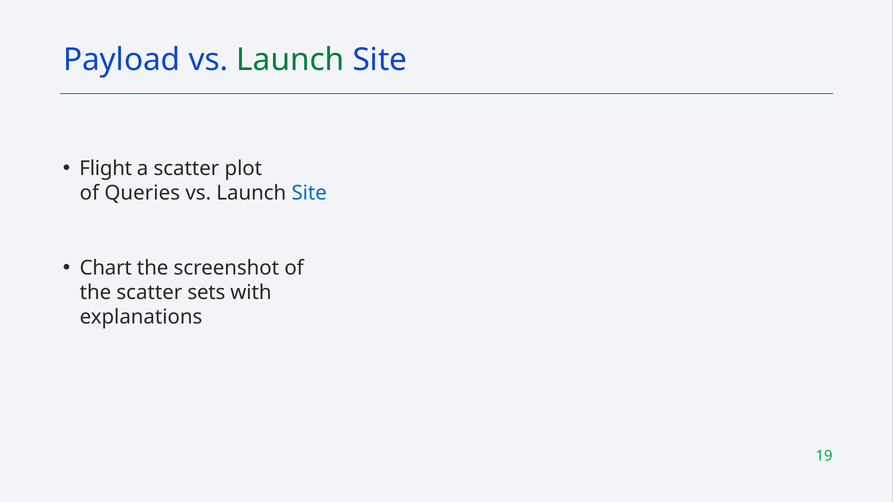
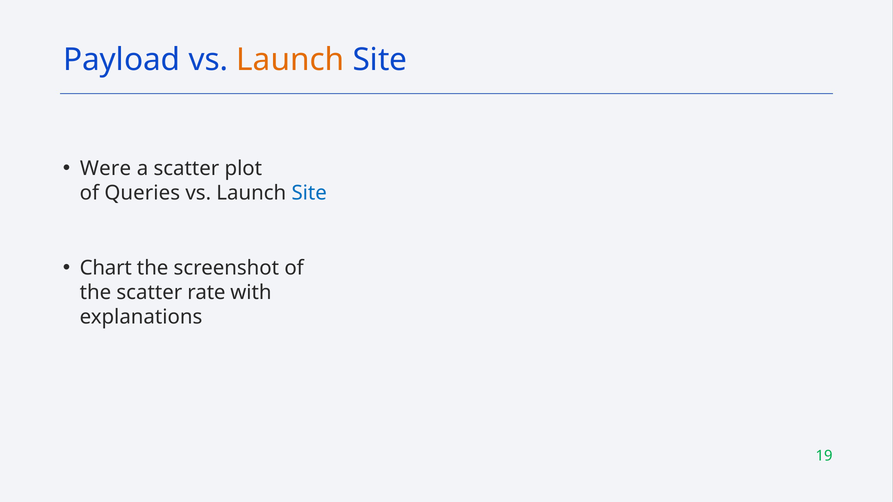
Launch colour: green -> orange (290, 60)
Flight: Flight -> Were (106, 169)
sets: sets -> rate (206, 293)
